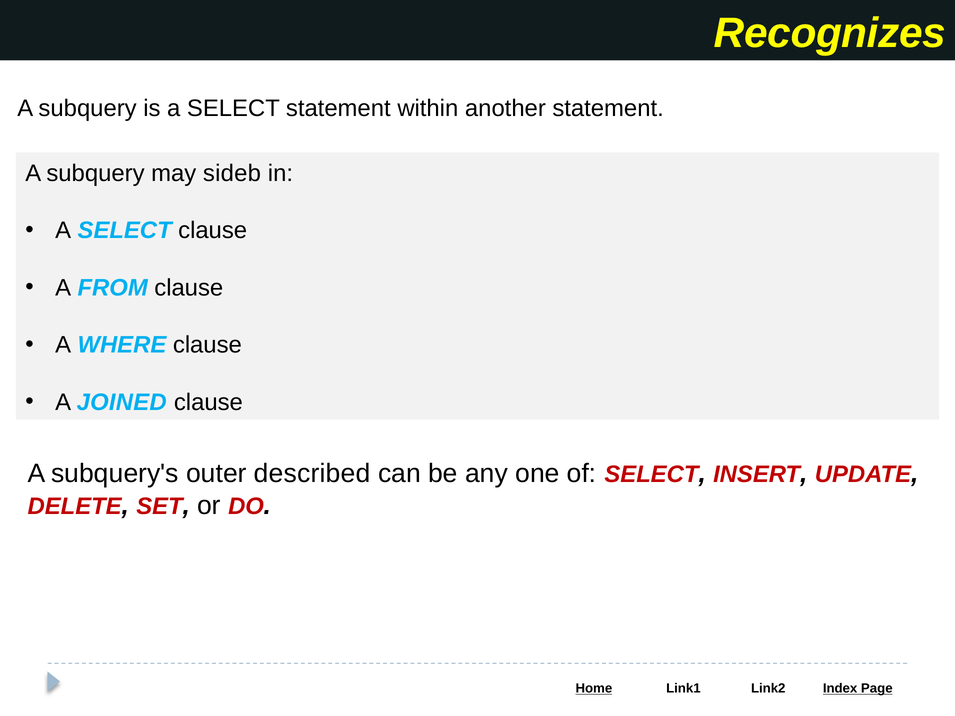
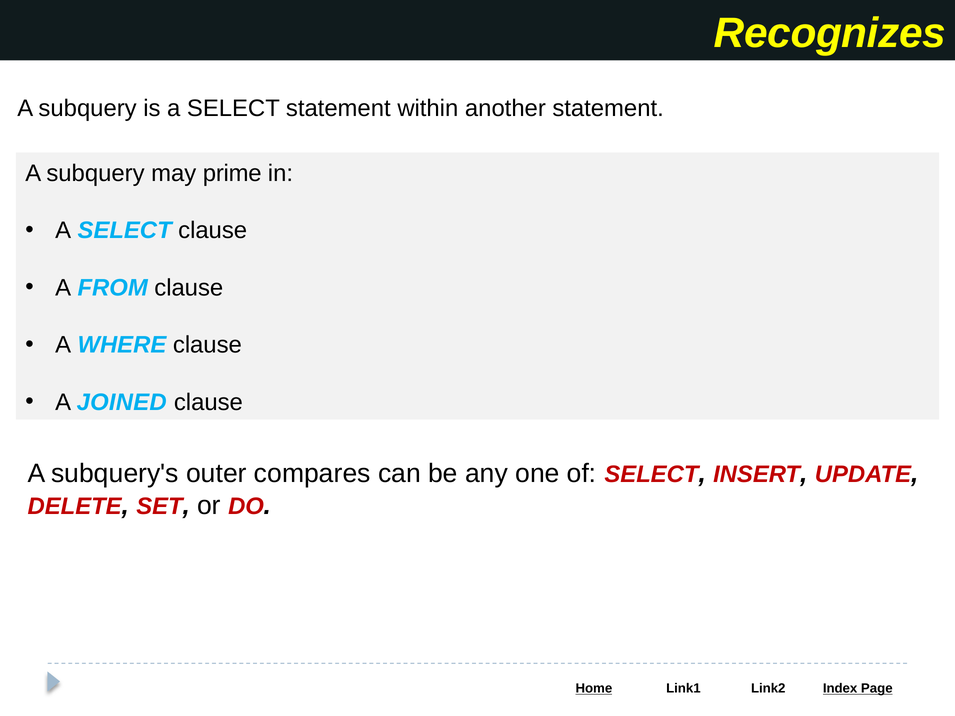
sideb: sideb -> prime (232, 173)
described: described -> compares (312, 474)
